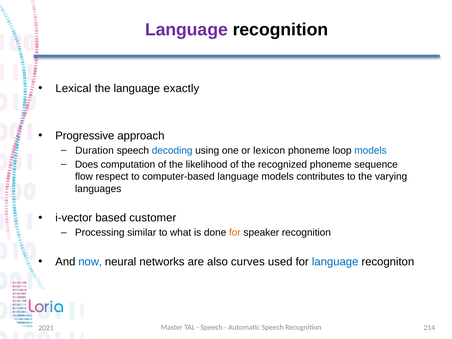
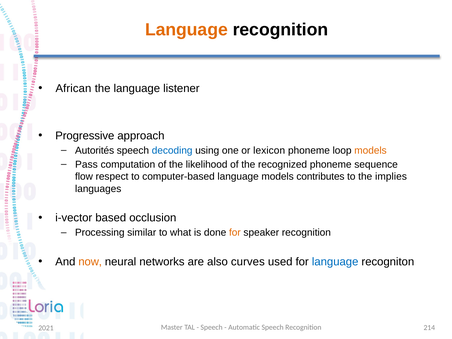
Language colour: purple -> orange (186, 30)
Lexical: Lexical -> African (73, 88)
exactly: exactly -> listener (181, 88)
Duration: Duration -> Autorités (95, 151)
models colour: blue -> orange (370, 151)
Does: Does -> Pass (86, 165)
varying: varying -> implies (391, 177)
customer: customer -> occlusion (153, 218)
now colour: blue -> orange (90, 262)
